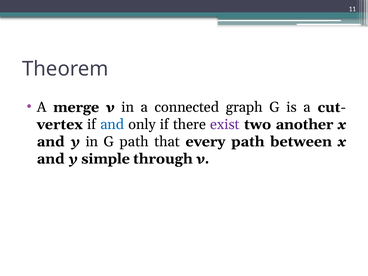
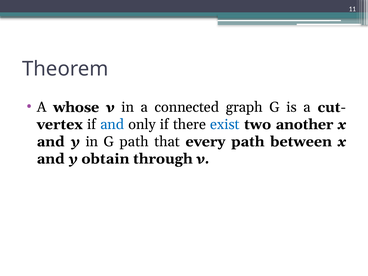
merge: merge -> whose (76, 107)
exist colour: purple -> blue (225, 124)
simple: simple -> obtain (105, 159)
